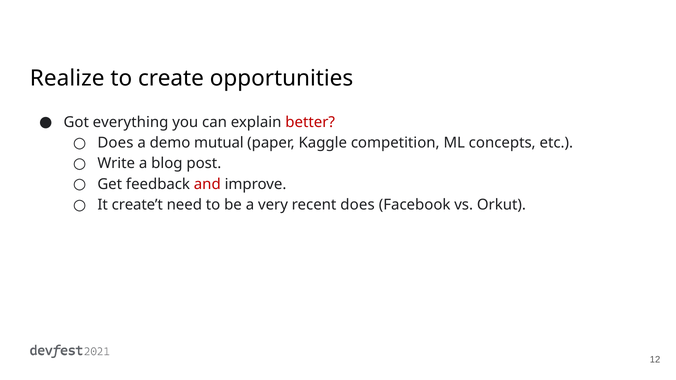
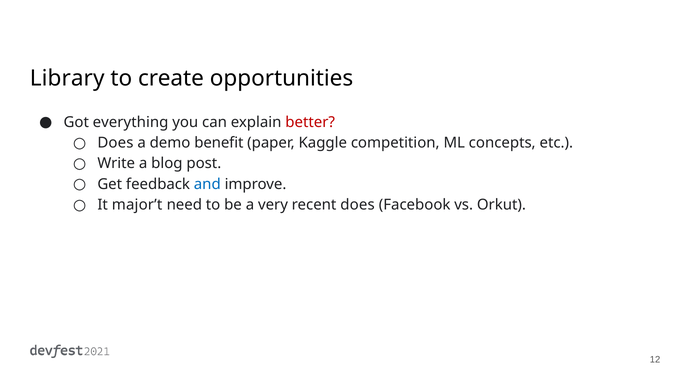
Realize: Realize -> Library (67, 78)
mutual: mutual -> benefit (219, 143)
and colour: red -> blue (207, 184)
create’t: create’t -> major’t (137, 205)
